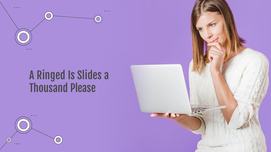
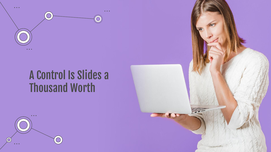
Ringed: Ringed -> Control (51, 76)
Please: Please -> Worth (83, 89)
